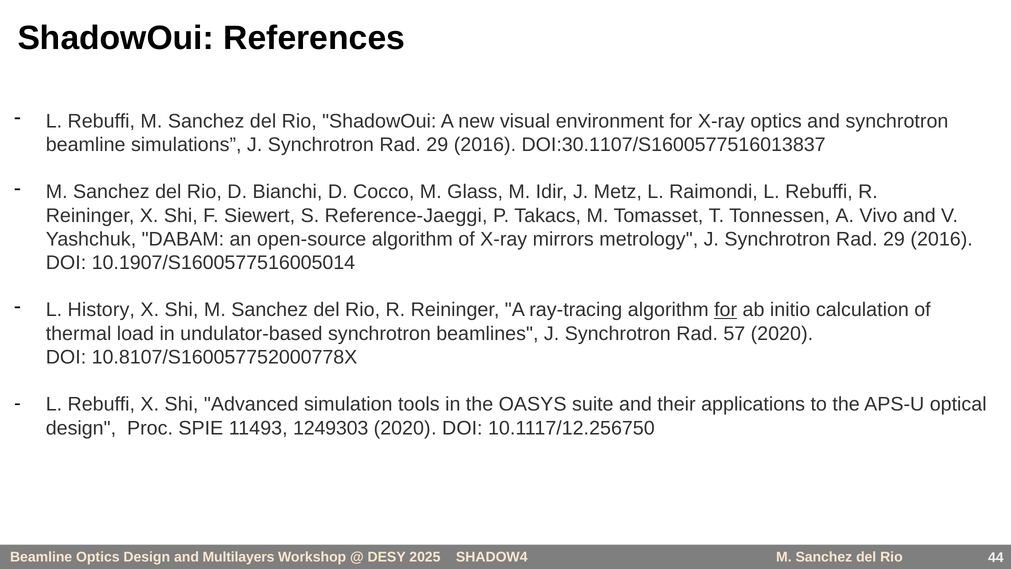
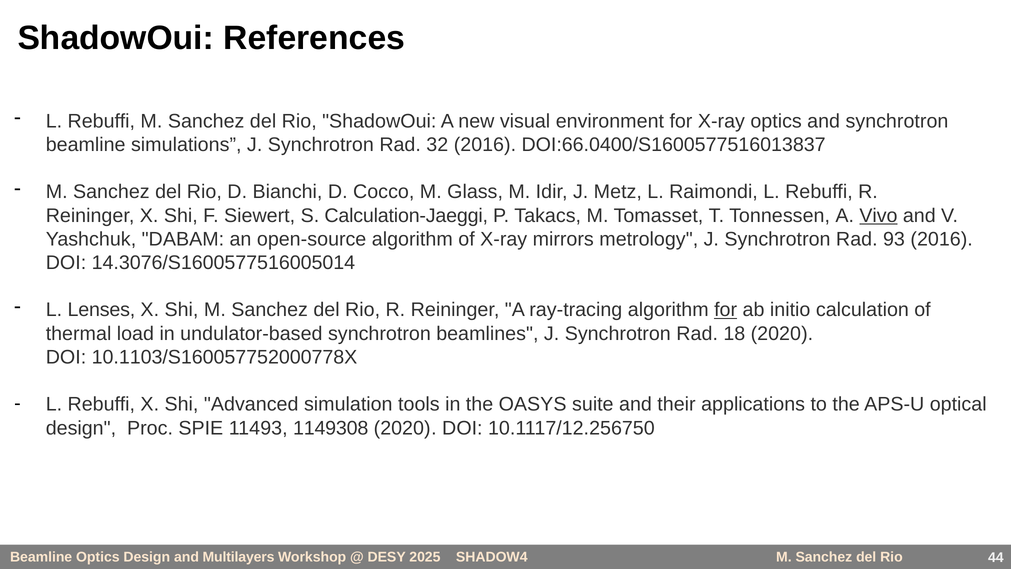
29: 29 -> 32 (437, 145)
DOI:30.1107/S1600577516013837: DOI:30.1107/S1600577516013837 -> DOI:66.0400/S1600577516013837 (674, 145)
Reference-Jaeggi: Reference-Jaeggi -> Calculation-Jaeggi (406, 215)
Vivo underline: none -> present (878, 215)
29: 29 -> 93 (894, 239)
10.1907/S1600577516005014: 10.1907/S1600577516005014 -> 14.3076/S1600577516005014 (223, 263)
History: History -> Lenses (101, 310)
57: 57 -> 18 (734, 333)
10.8107/S160057752000778X: 10.8107/S160057752000778X -> 10.1103/S160057752000778X (225, 357)
1249303: 1249303 -> 1149308 (331, 428)
